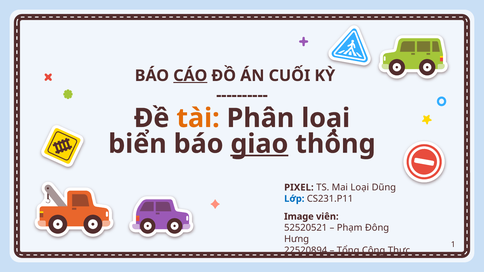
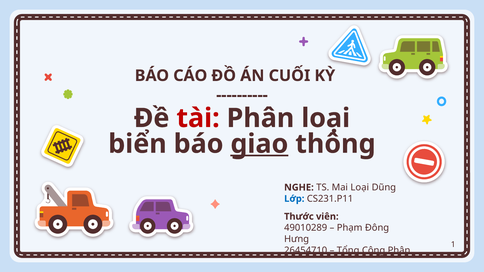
CÁO underline: present -> none (190, 76)
tài colour: orange -> red (198, 118)
PIXEL: PIXEL -> NGHE (299, 188)
Image: Image -> Thước (299, 217)
52520521: 52520521 -> 49010289 (306, 228)
22520894: 22520894 -> 26454710 (306, 251)
Công Thực: Thực -> Phân (399, 251)
